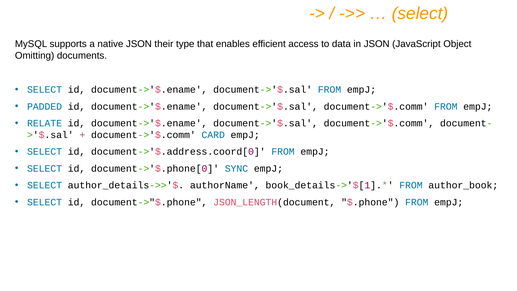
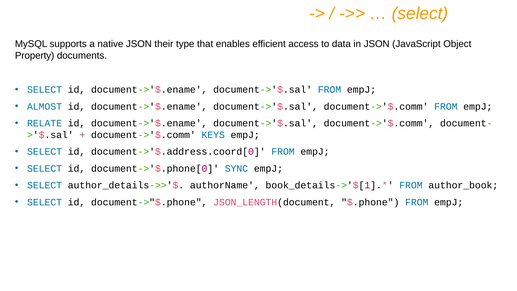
Omitting: Omitting -> Property (35, 56)
PADDED: PADDED -> ALMOST (45, 106)
CARD: CARD -> KEYS (213, 135)
